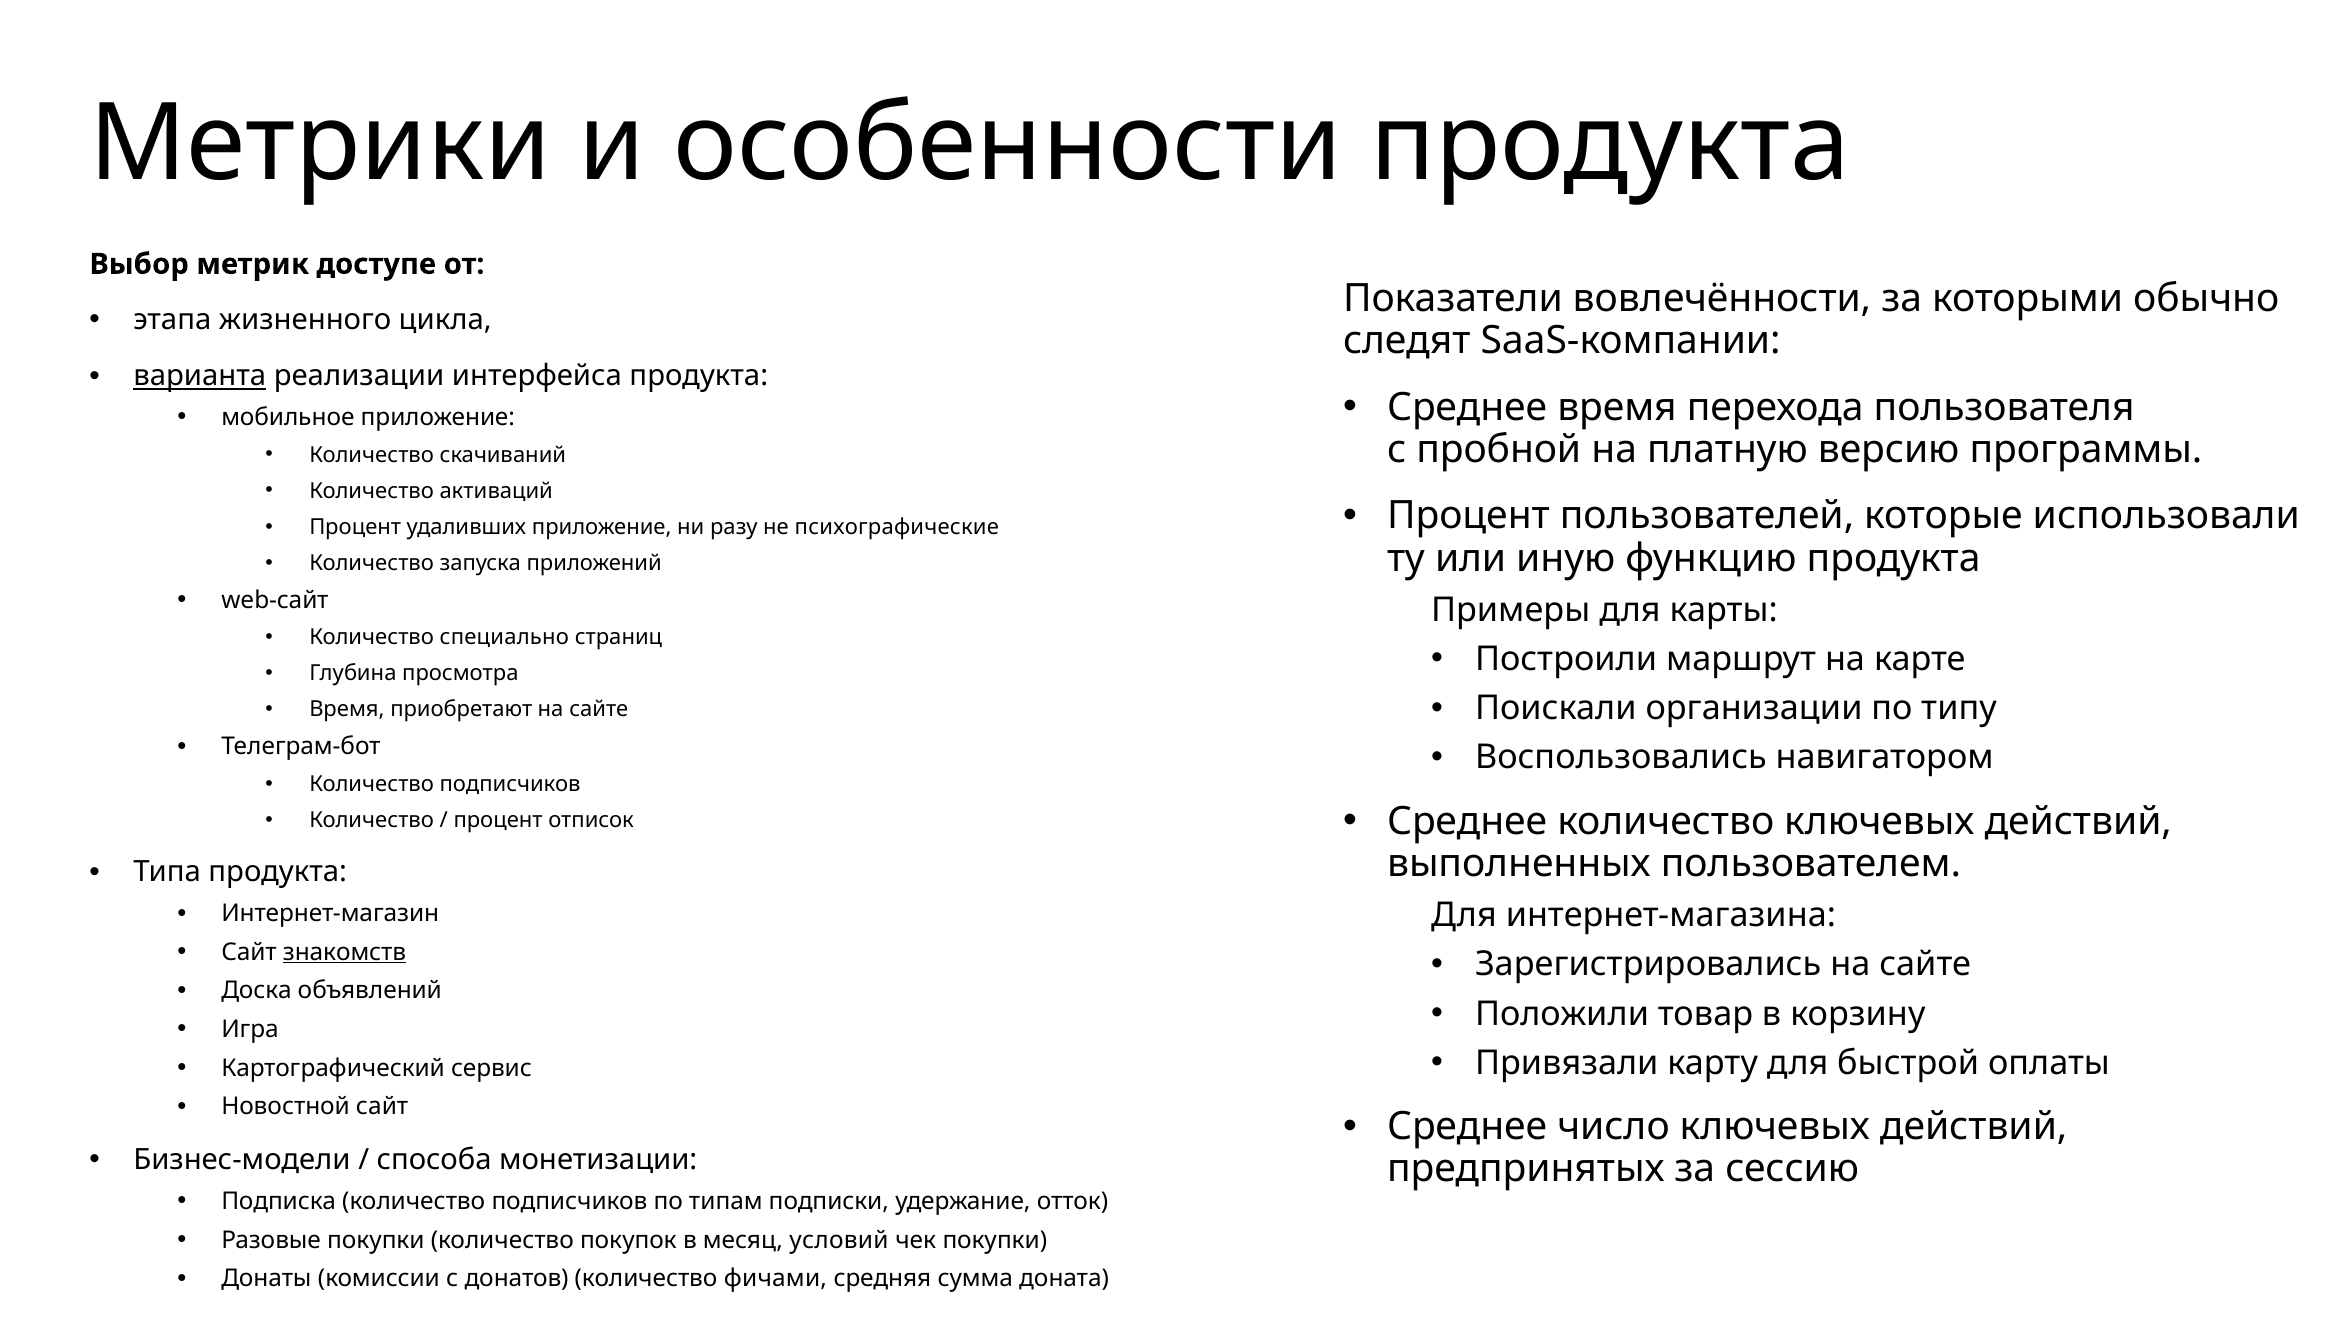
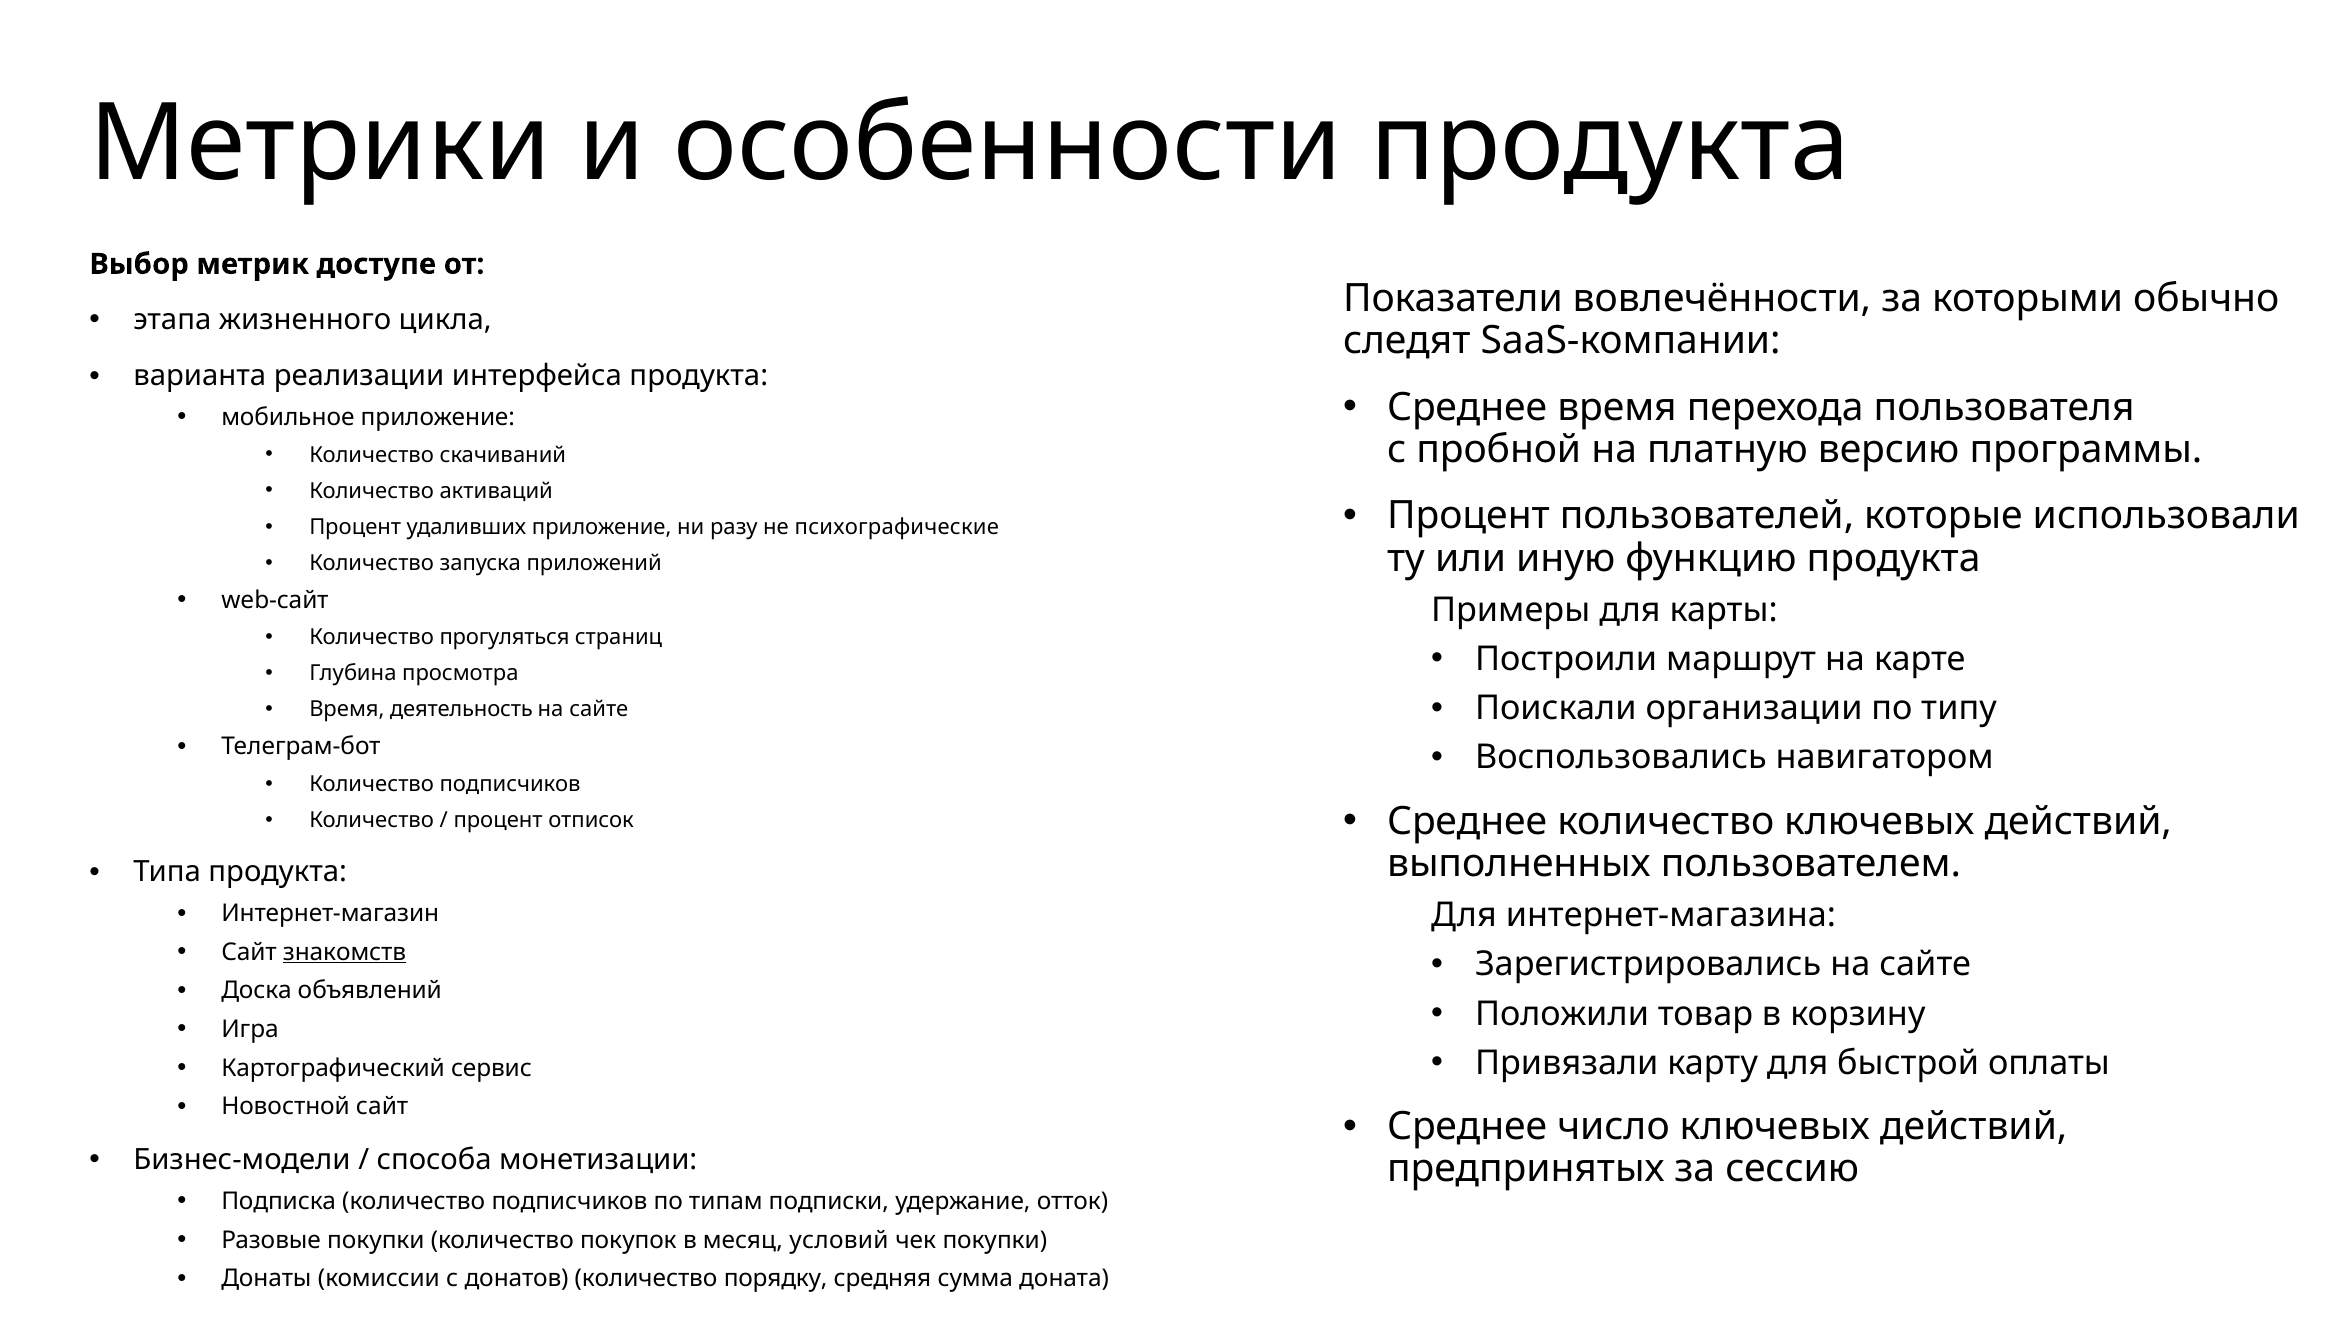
варианта underline: present -> none (200, 376)
специально: специально -> прогуляться (505, 638)
приобретают: приобретают -> деятельность (461, 710)
фичами: фичами -> порядку (776, 1279)
